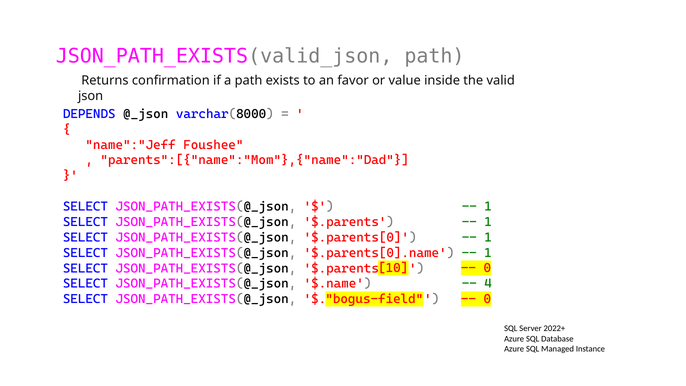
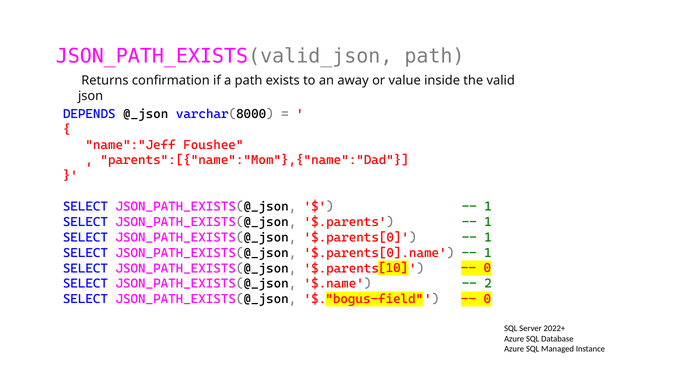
favor: favor -> away (353, 81)
4: 4 -> 2 (488, 284)
